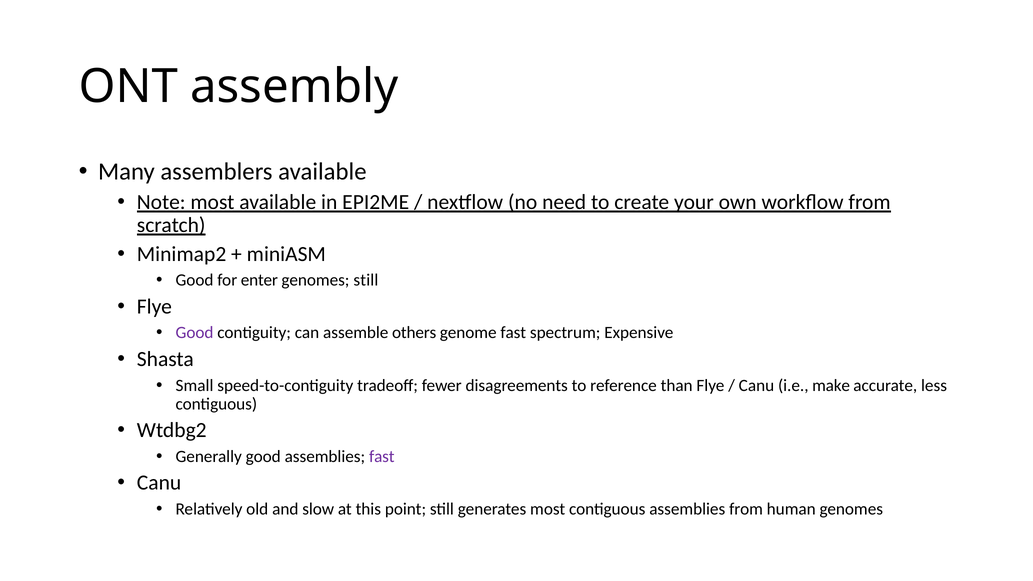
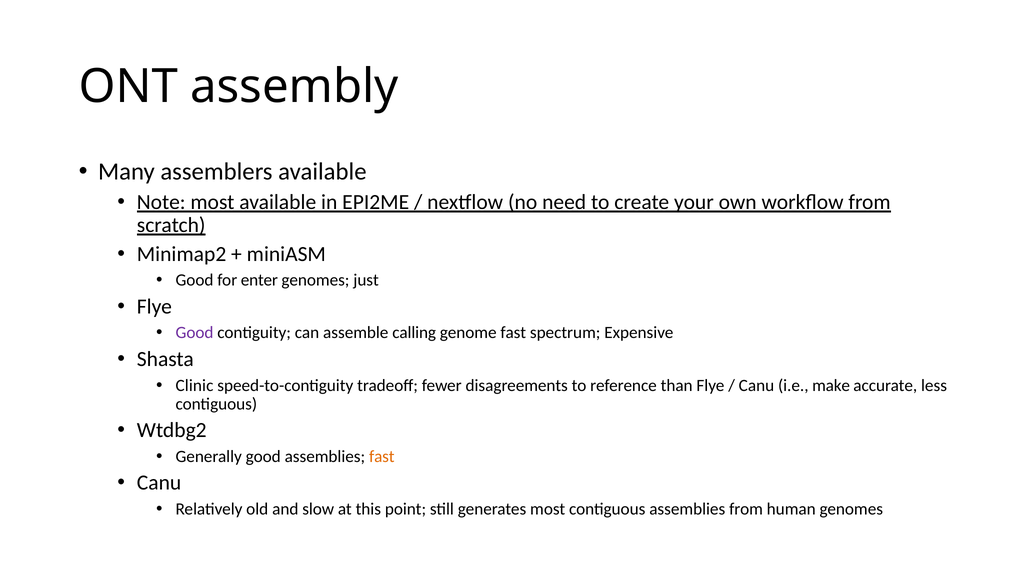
genomes still: still -> just (366, 280)
others: others -> calling (414, 333)
Small: Small -> Clinic (194, 385)
fast colour: purple -> orange (382, 457)
